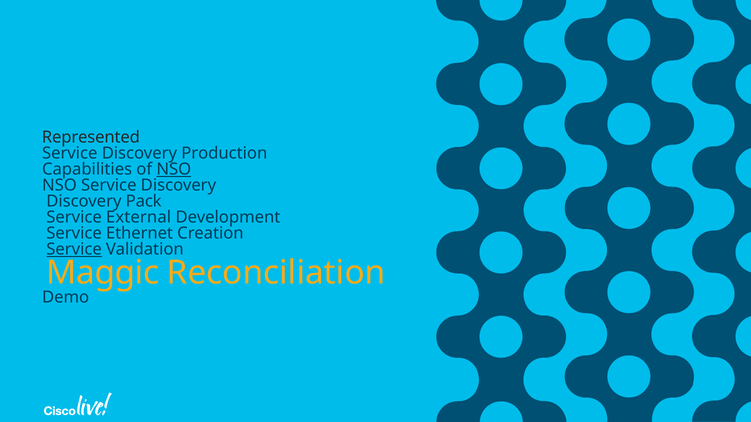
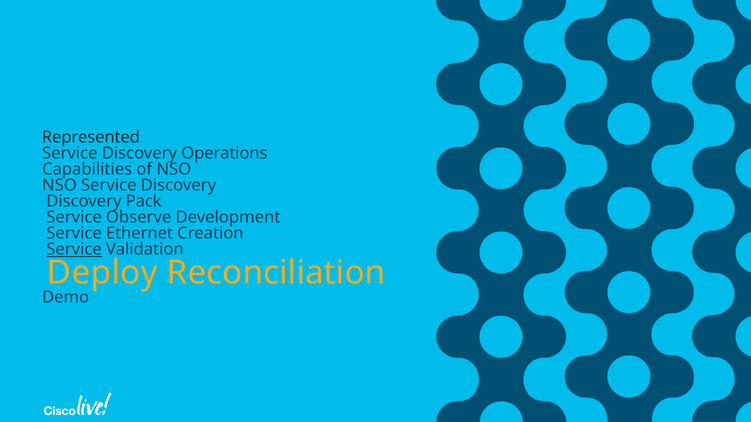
Production: Production -> Operations (224, 154)
NSO underline: present -> none (174, 170)
External: External -> Observe (139, 218)
Maggic: Maggic -> Deploy (102, 273)
